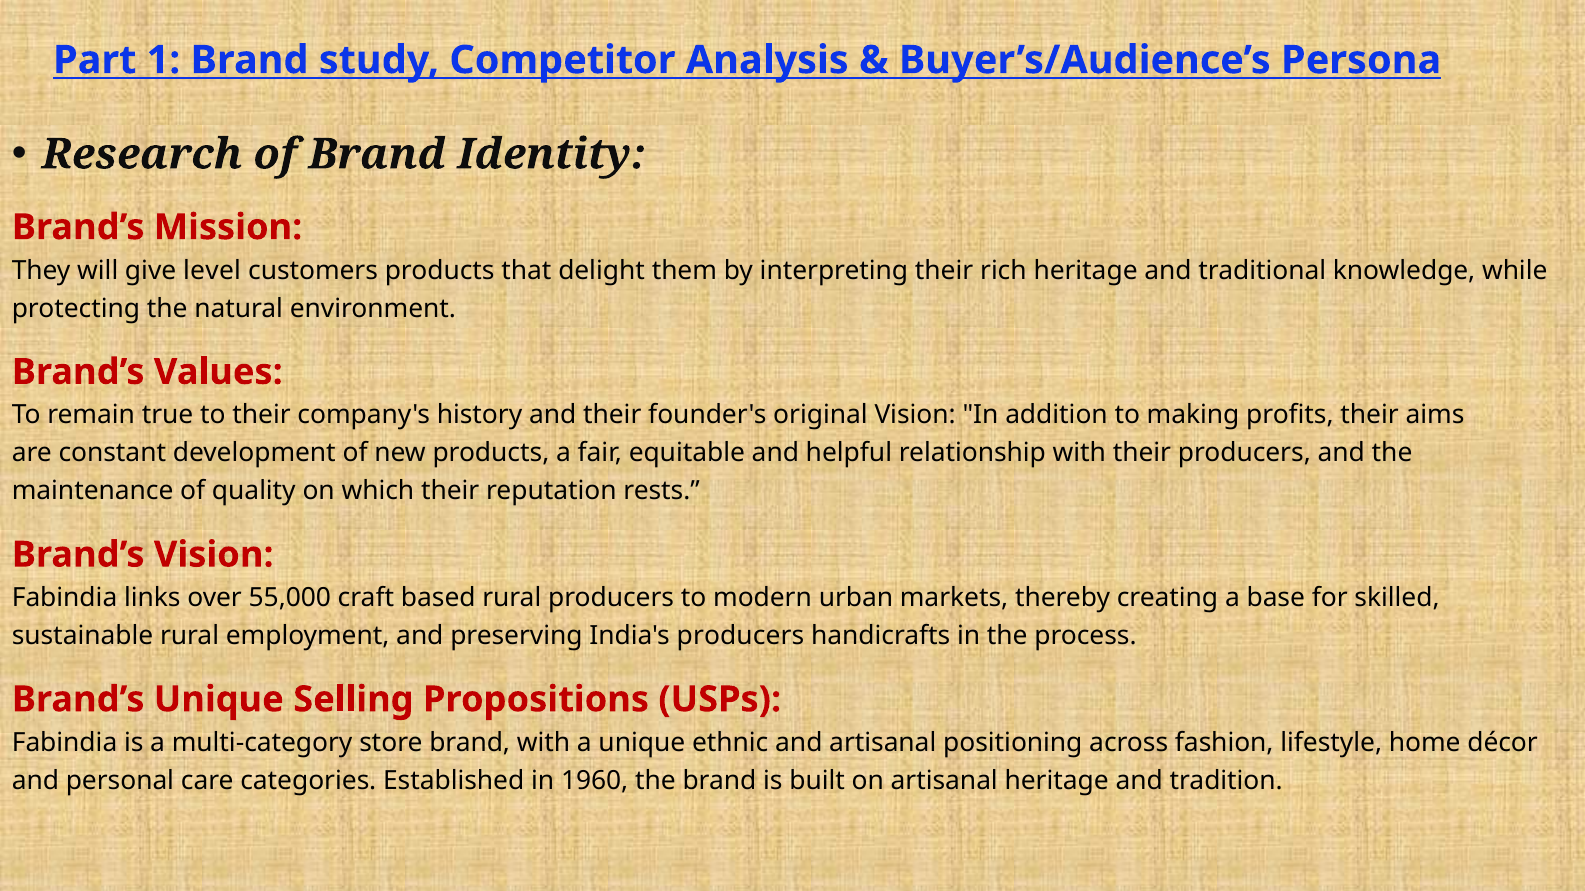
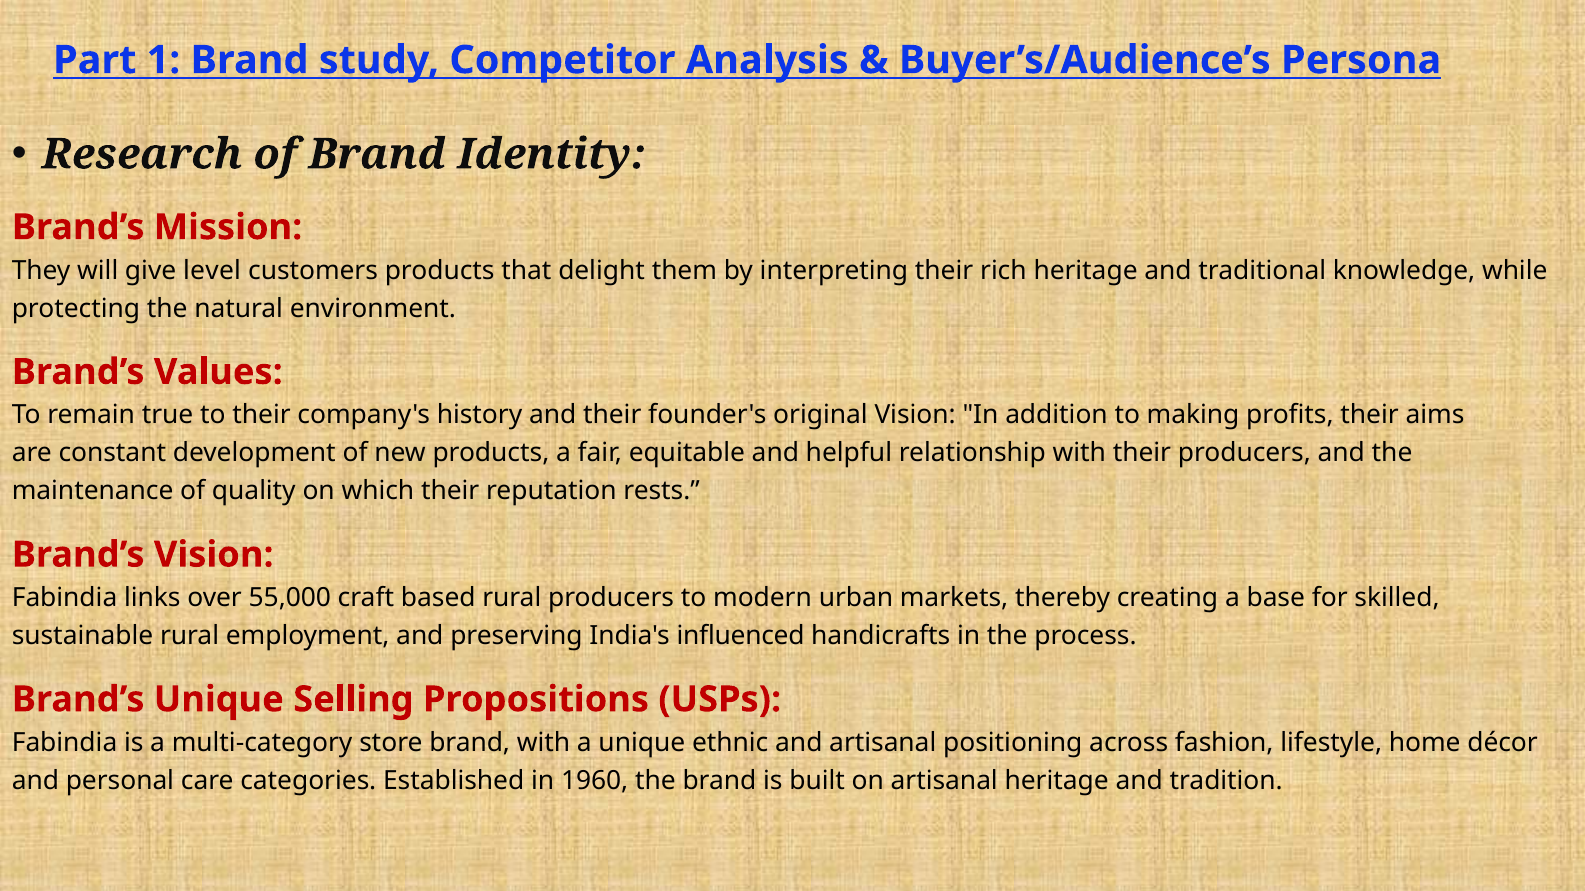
India's producers: producers -> influenced (741, 636)
